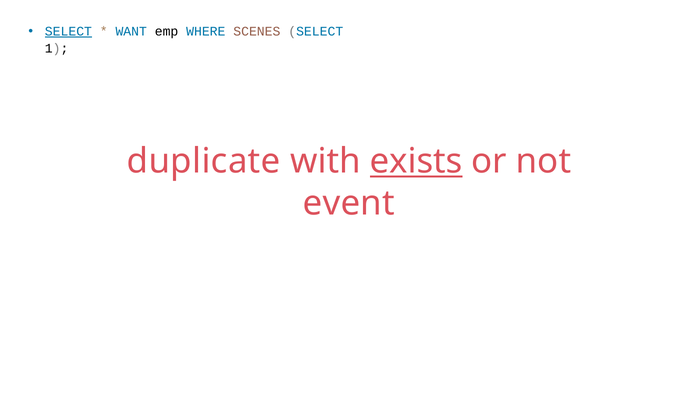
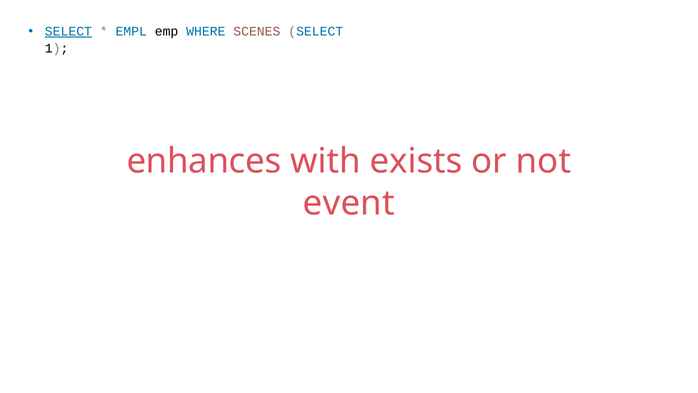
WANT: WANT -> EMPL (131, 31)
duplicate: duplicate -> enhances (204, 161)
exists underline: present -> none (416, 161)
